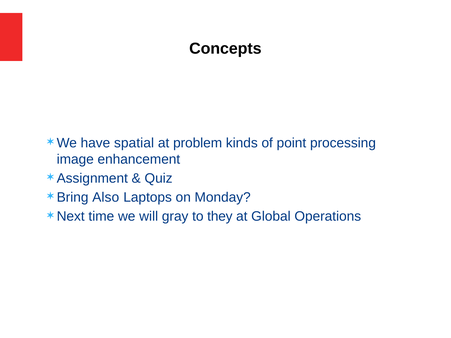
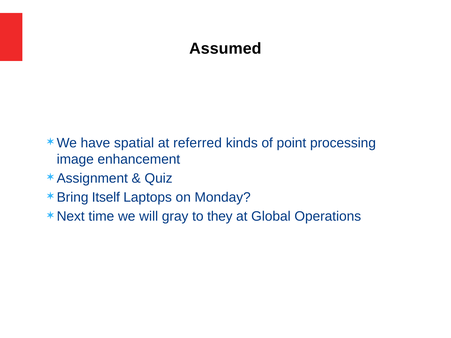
Concepts: Concepts -> Assumed (225, 49)
problem: problem -> referred (198, 143)
Also: Also -> Itself (106, 197)
